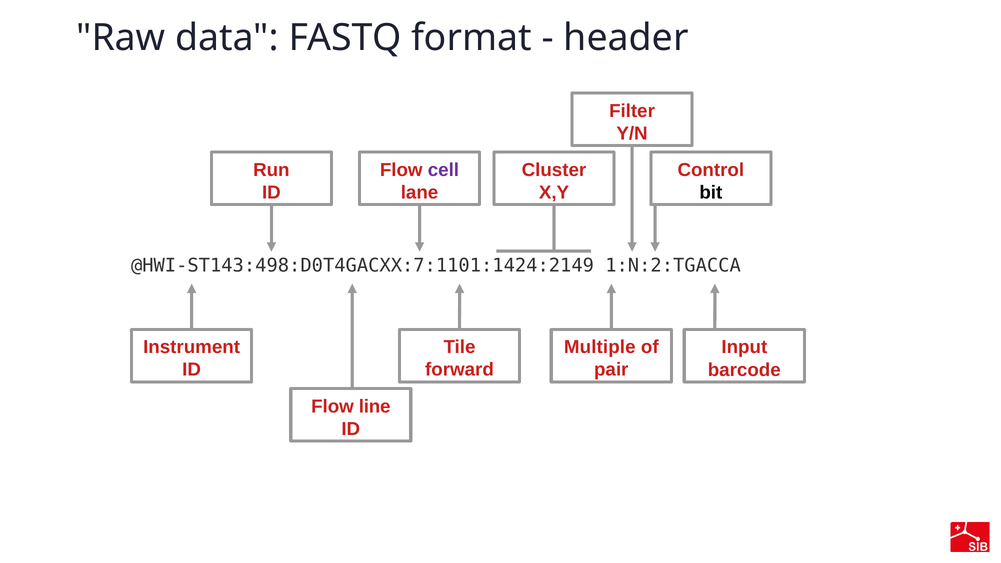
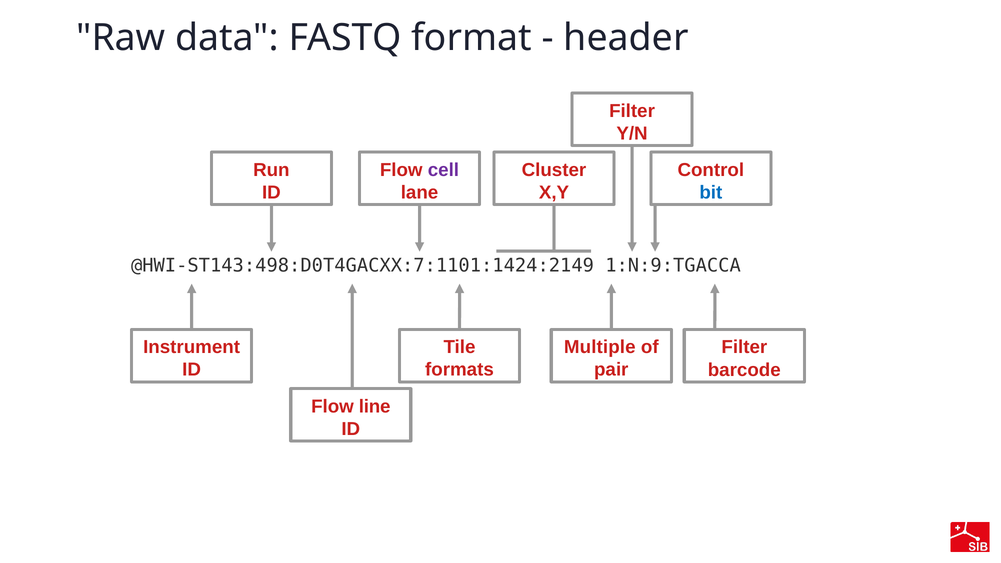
bit colour: black -> blue (711, 193)
1:N:2:TGACCA: 1:N:2:TGACCA -> 1:N:9:TGACCA (673, 266)
Input: Input -> Filter (744, 347)
forward: forward -> formats (459, 370)
